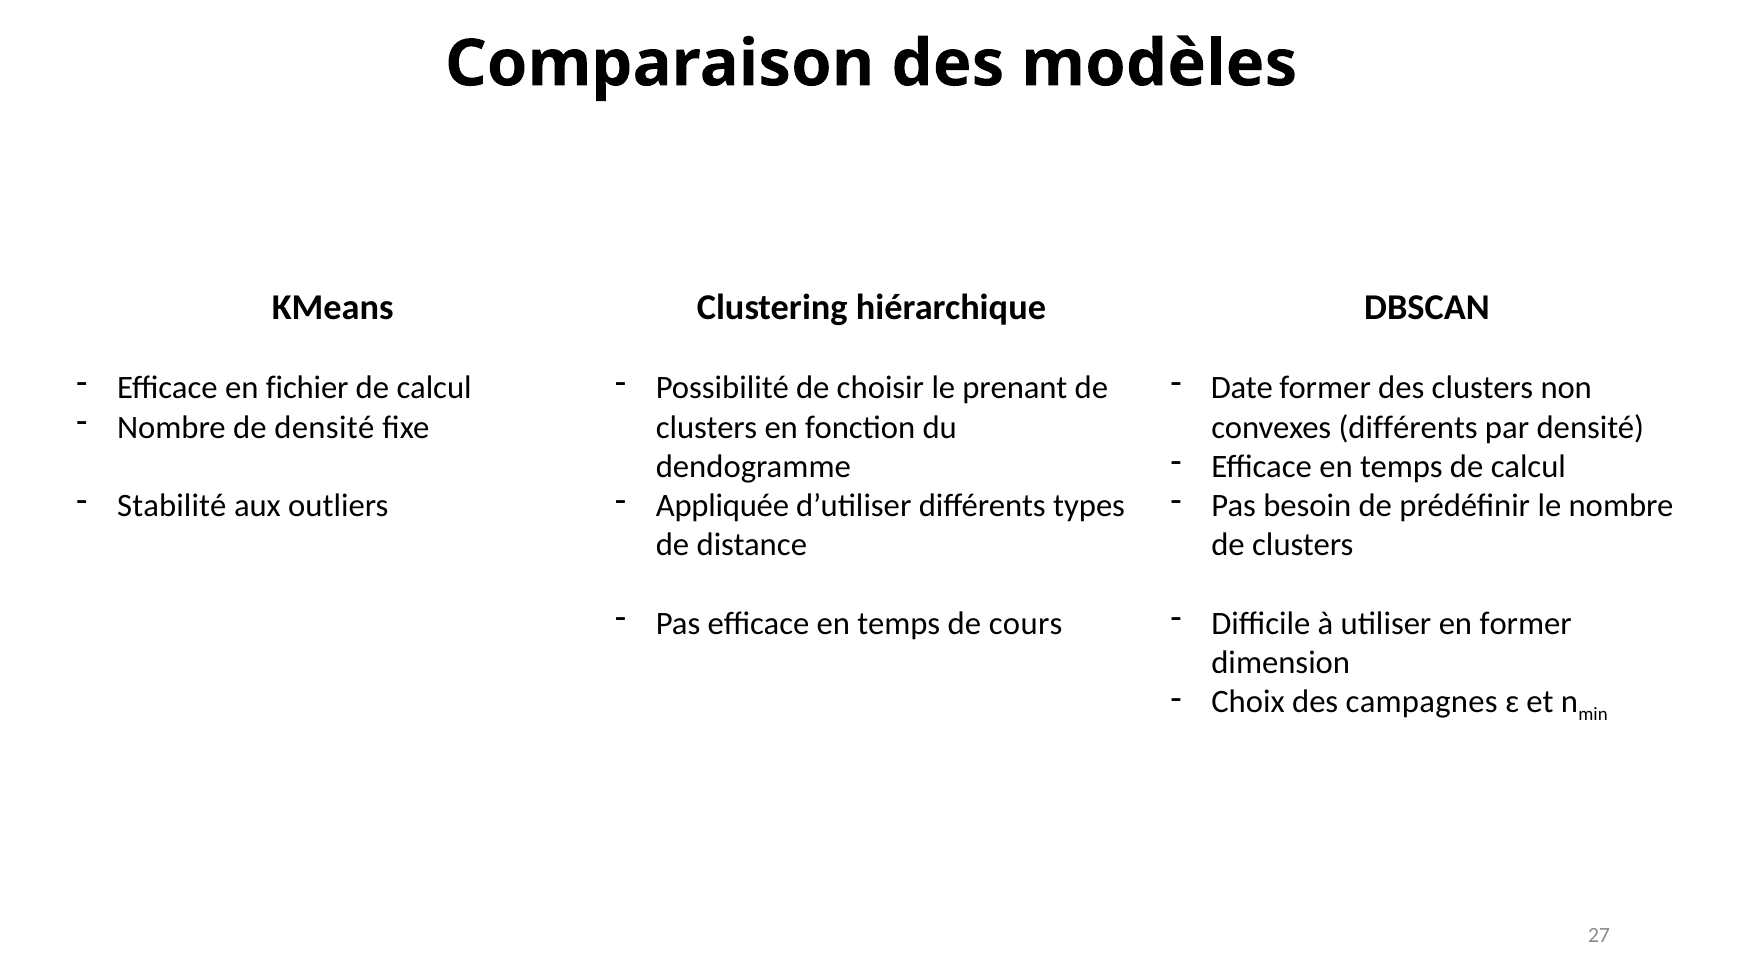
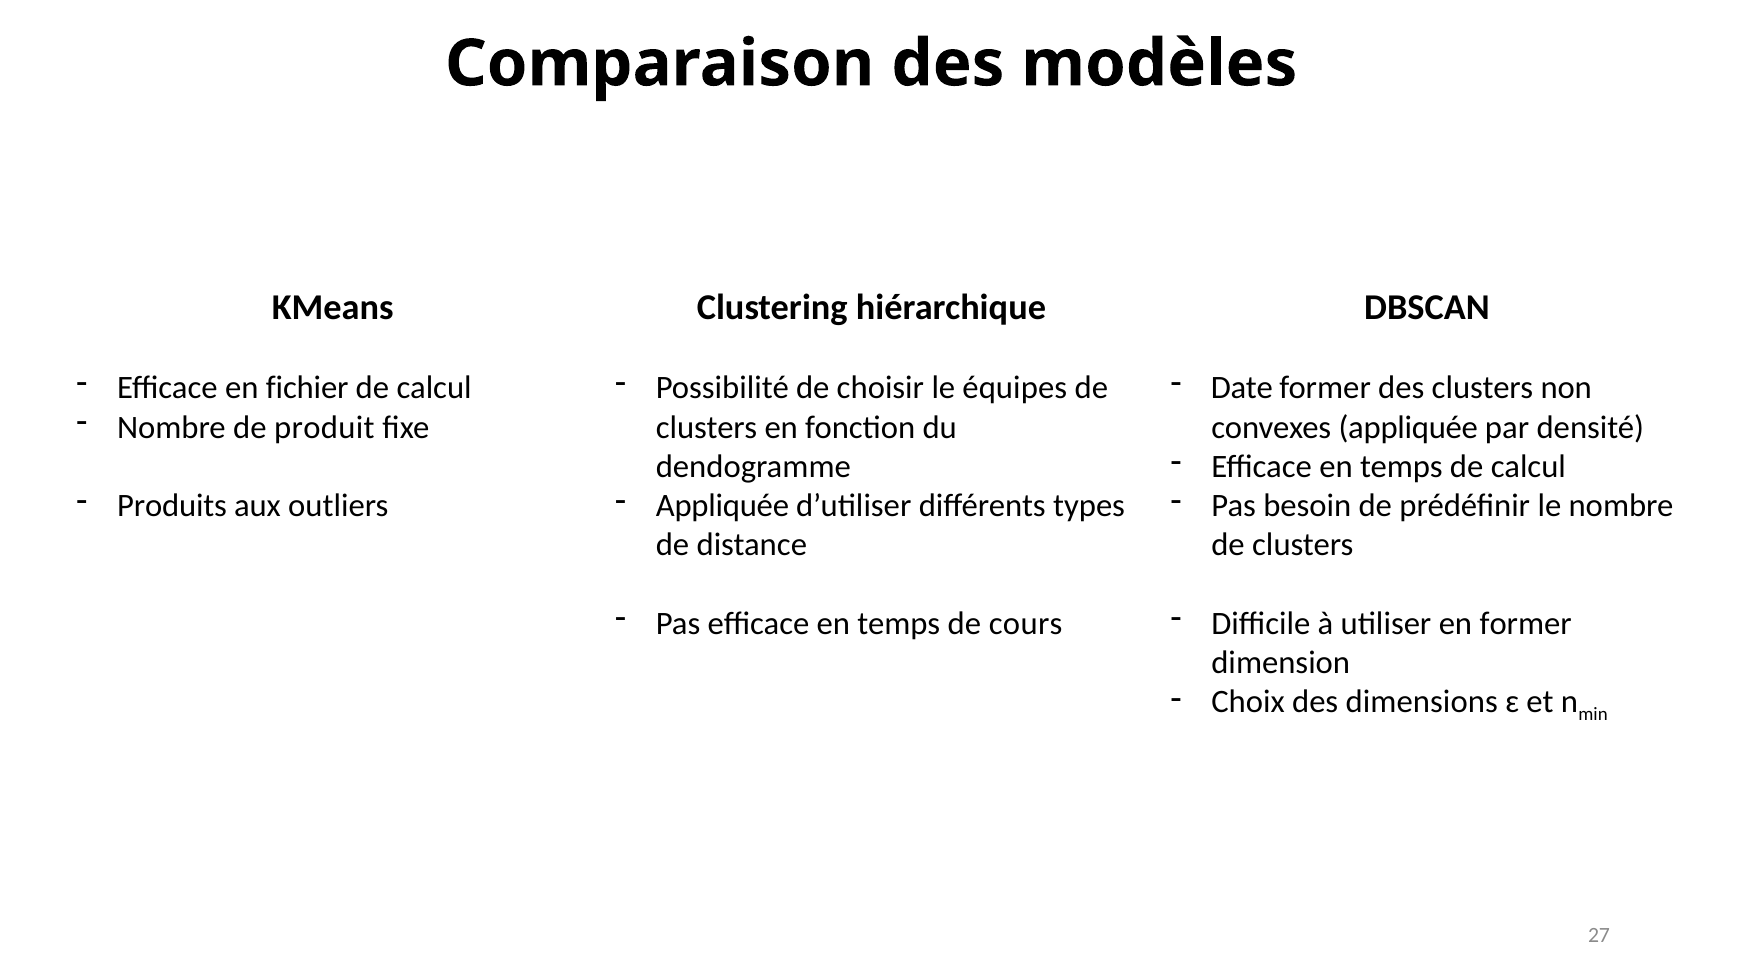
prenant: prenant -> équipes (1015, 388)
de densité: densité -> produit (324, 428)
convexes différents: différents -> appliquée (1408, 428)
Stabilité: Stabilité -> Produits (172, 506)
campagnes: campagnes -> dimensions (1422, 702)
